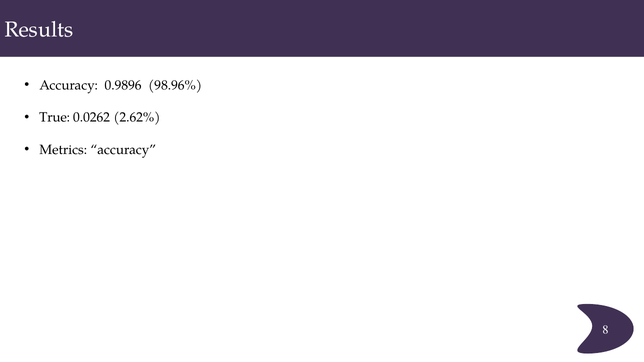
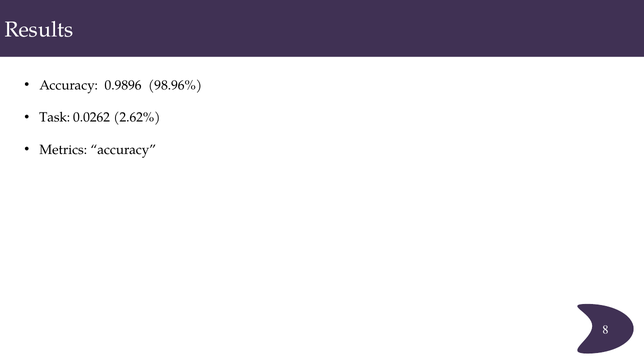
True: True -> Task (55, 118)
